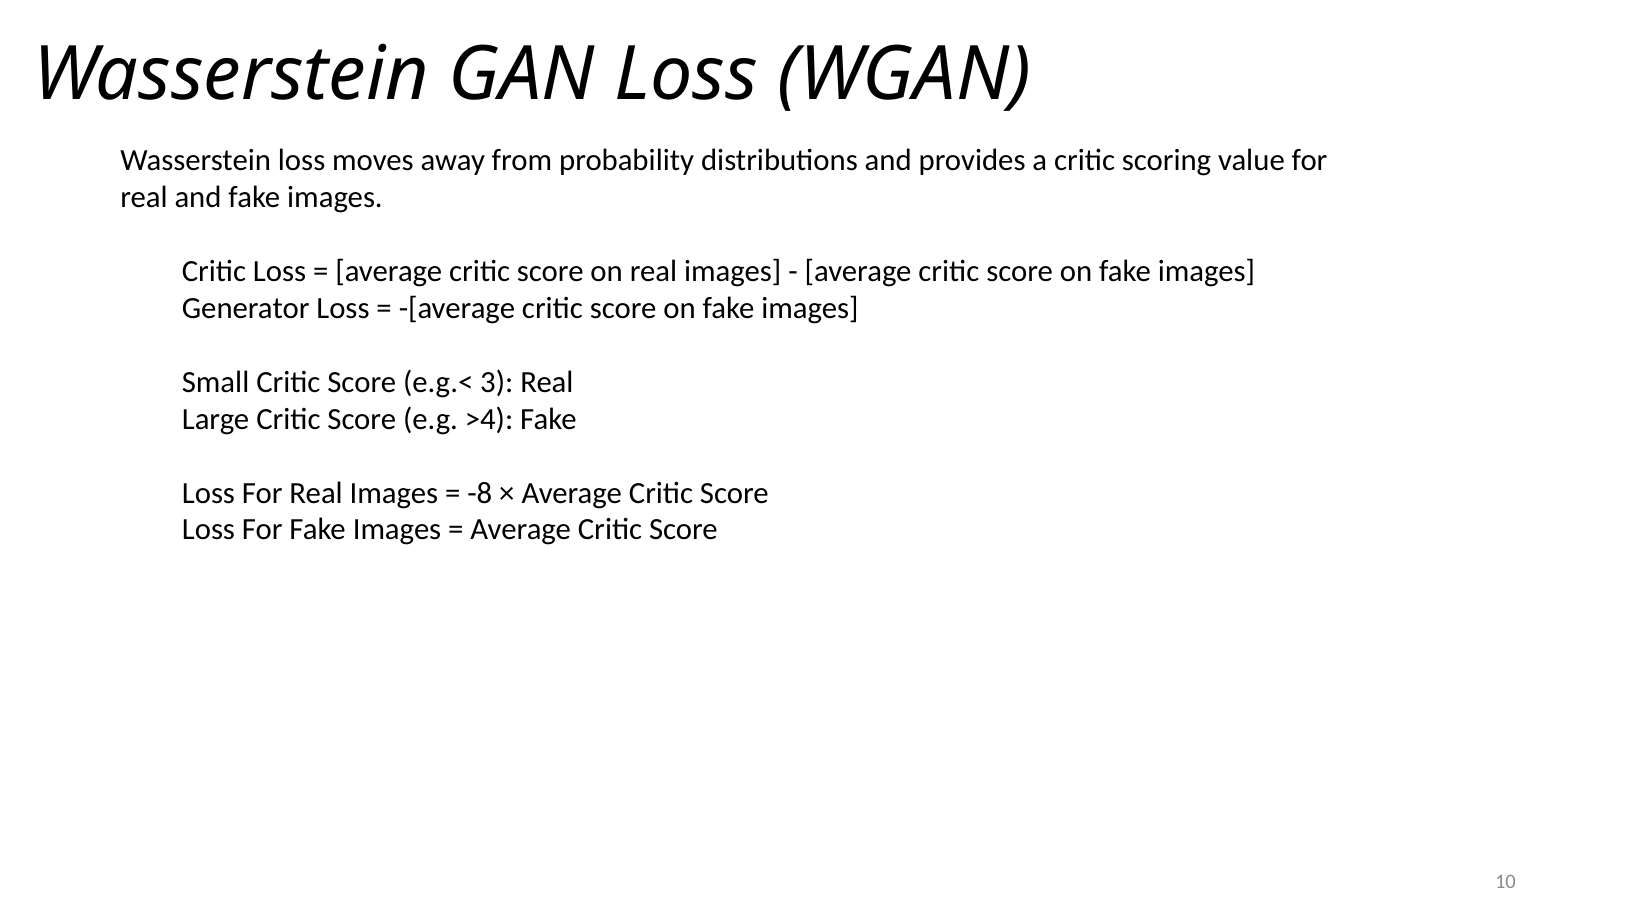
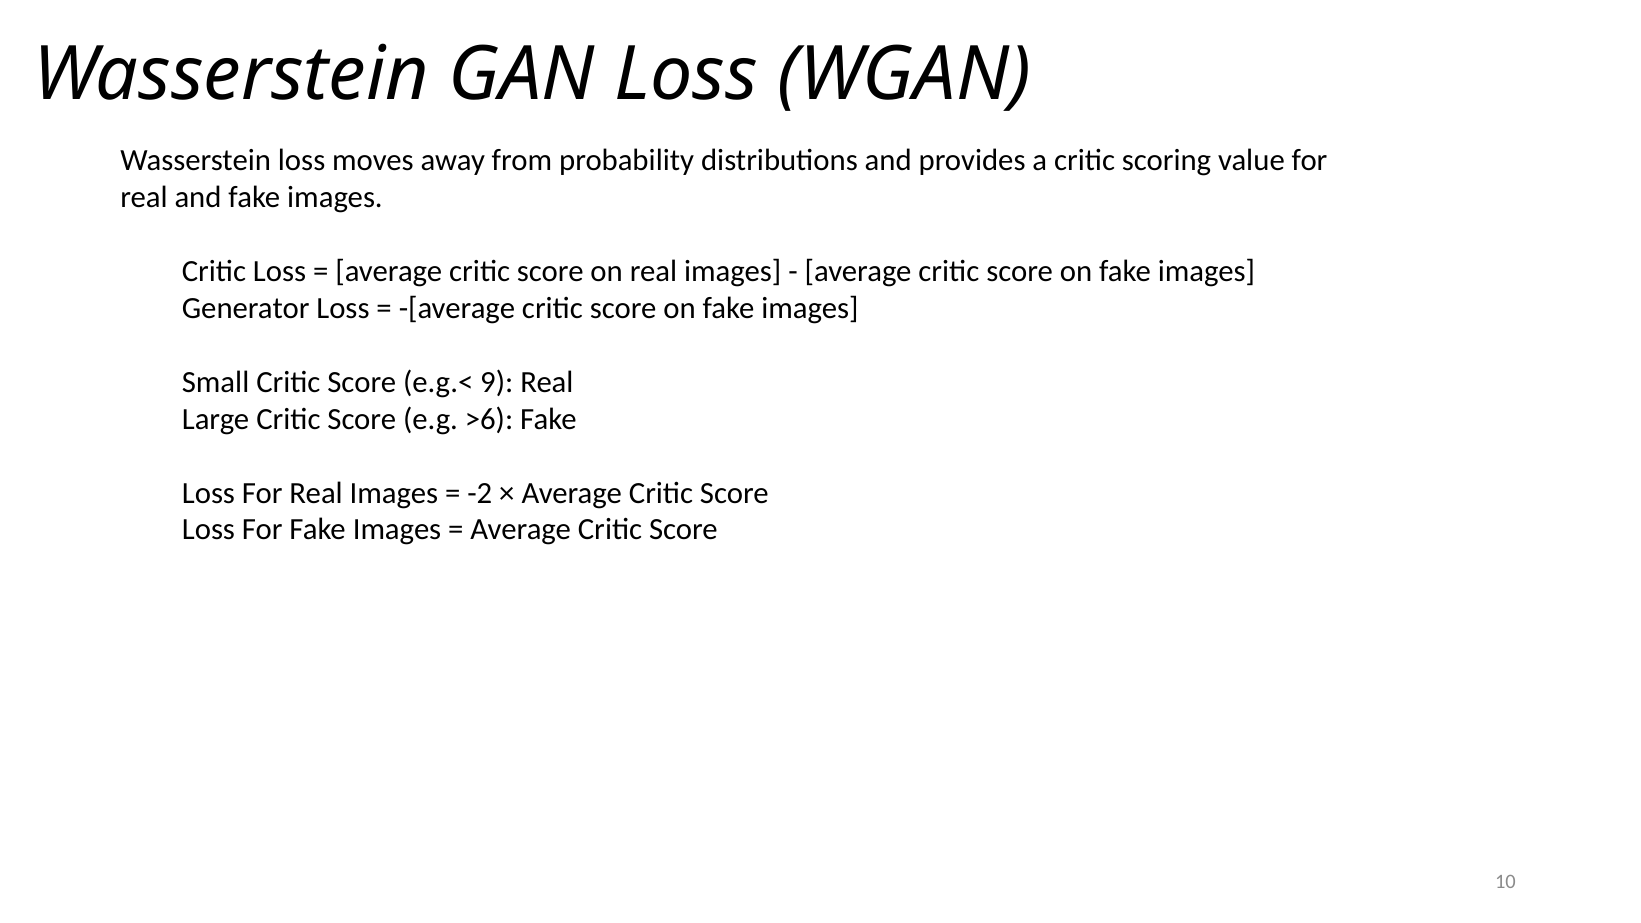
3: 3 -> 9 (497, 382)
>4: >4 -> >6 (489, 419)
-8: -8 -> -2 (480, 493)
